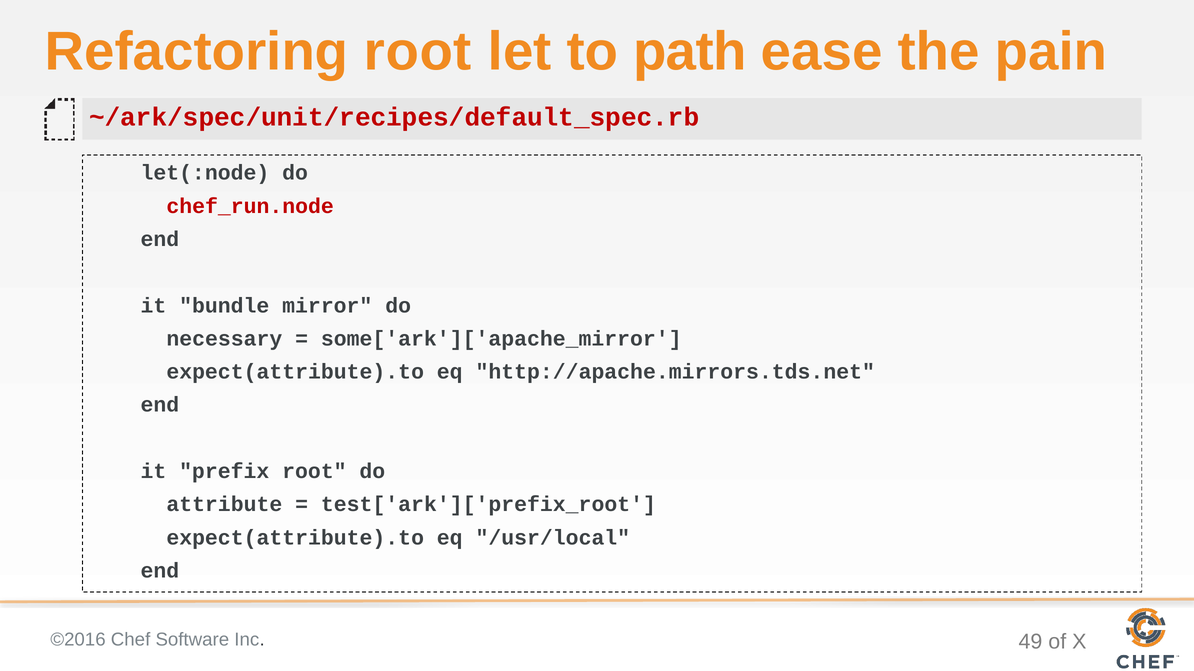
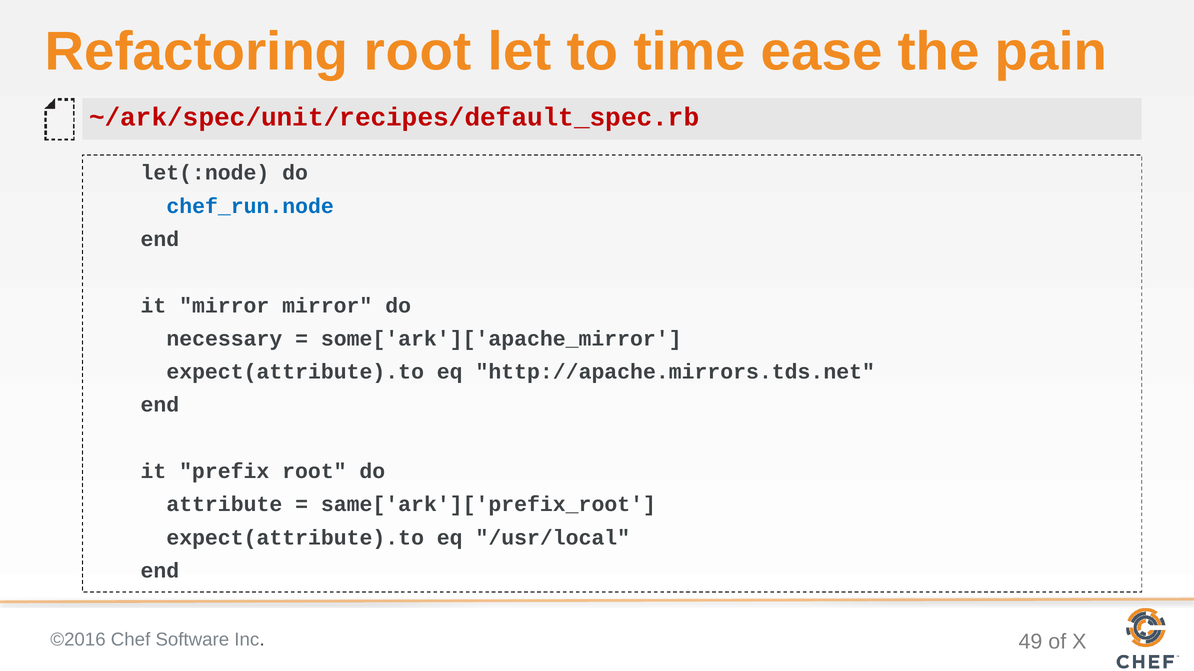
path: path -> time (690, 52)
chef_run.node colour: red -> blue (250, 206)
it bundle: bundle -> mirror (224, 306)
test['ark']['prefix_root: test['ark']['prefix_root -> same['ark']['prefix_root (488, 505)
